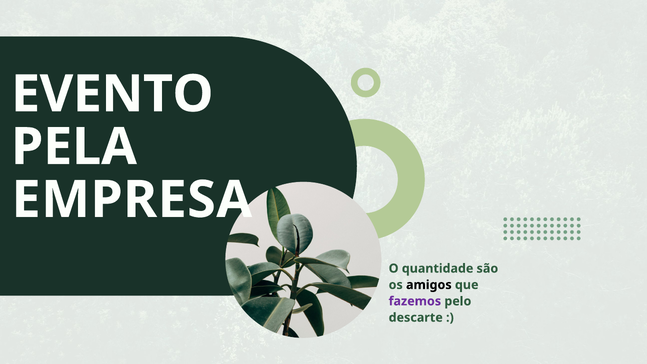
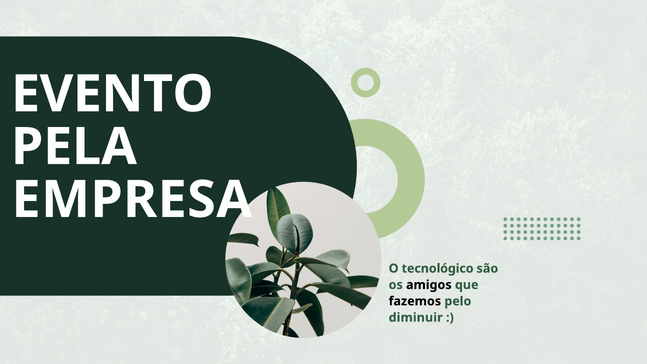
quantidade: quantidade -> tecnológico (438, 268)
fazemos colour: purple -> black (415, 301)
descarte: descarte -> diminuir (416, 318)
